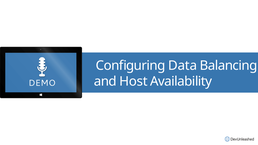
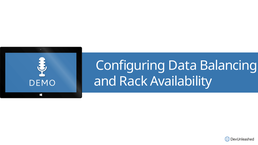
Host: Host -> Rack (133, 81)
